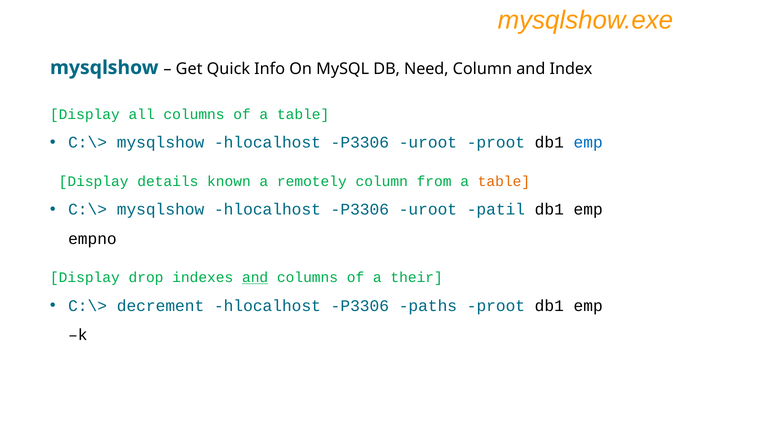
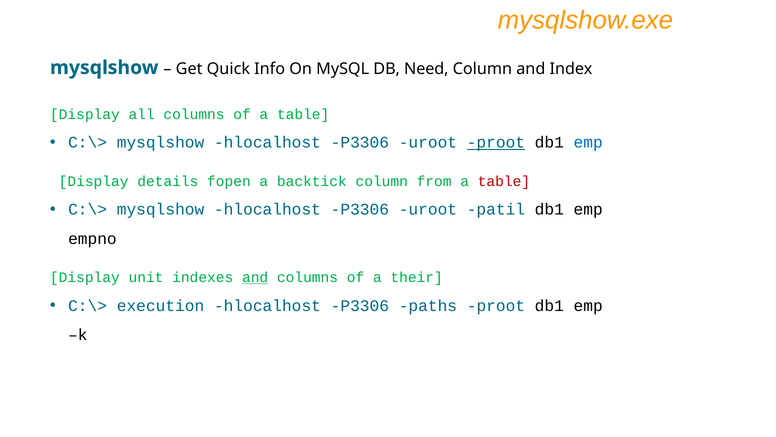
proot underline: none -> present (496, 142)
known: known -> fopen (229, 181)
remotely: remotely -> backtick (312, 181)
table colour: orange -> red (504, 181)
drop: drop -> unit (146, 277)
decrement: decrement -> execution (161, 305)
